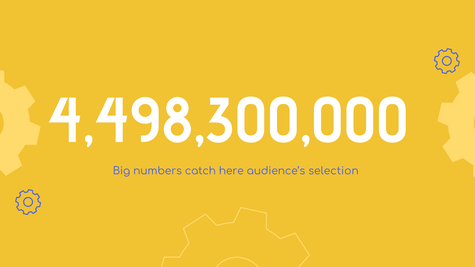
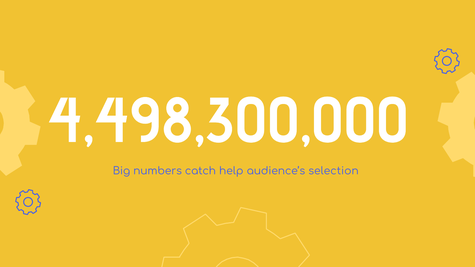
here: here -> help (231, 171)
